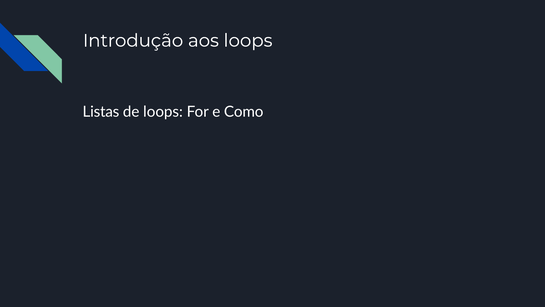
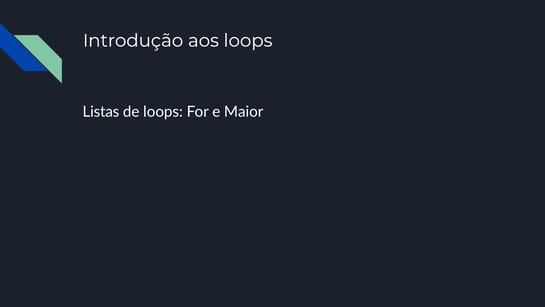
Como: Como -> Maior (244, 112)
